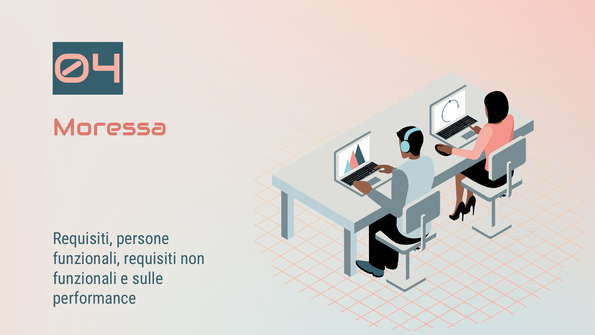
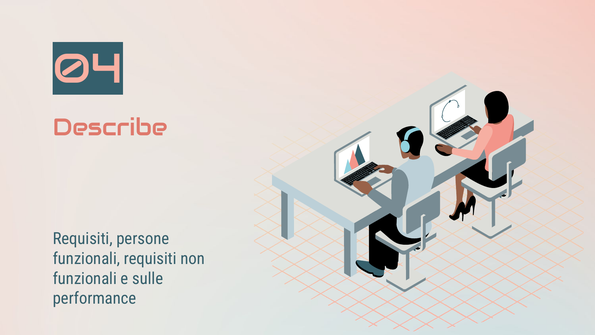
Moressa: Moressa -> Describe (110, 128)
